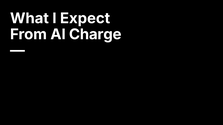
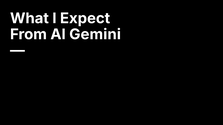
Charge: Charge -> Gemini (95, 34)
